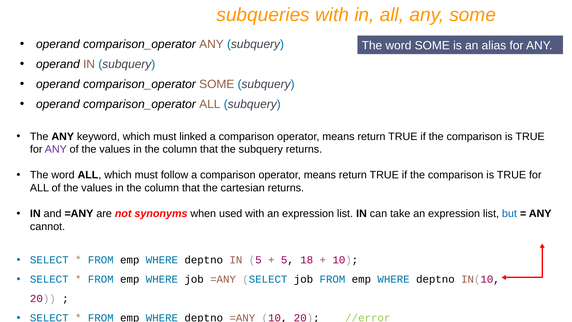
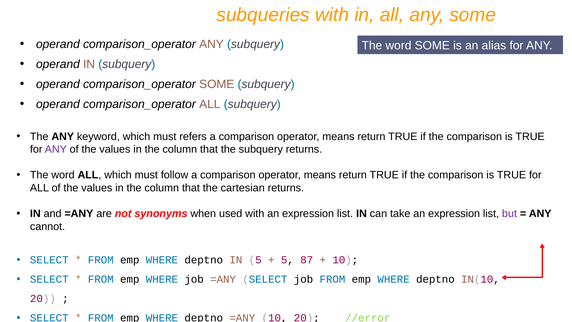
linked: linked -> refers (193, 136)
but colour: blue -> purple (509, 214)
18: 18 -> 87 (307, 260)
